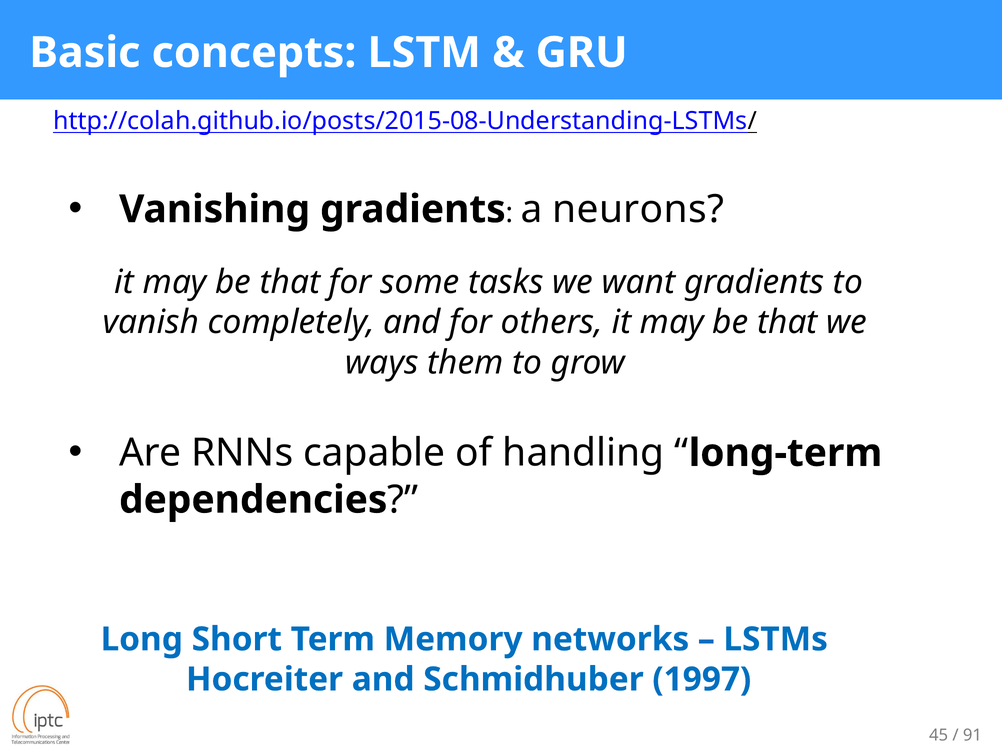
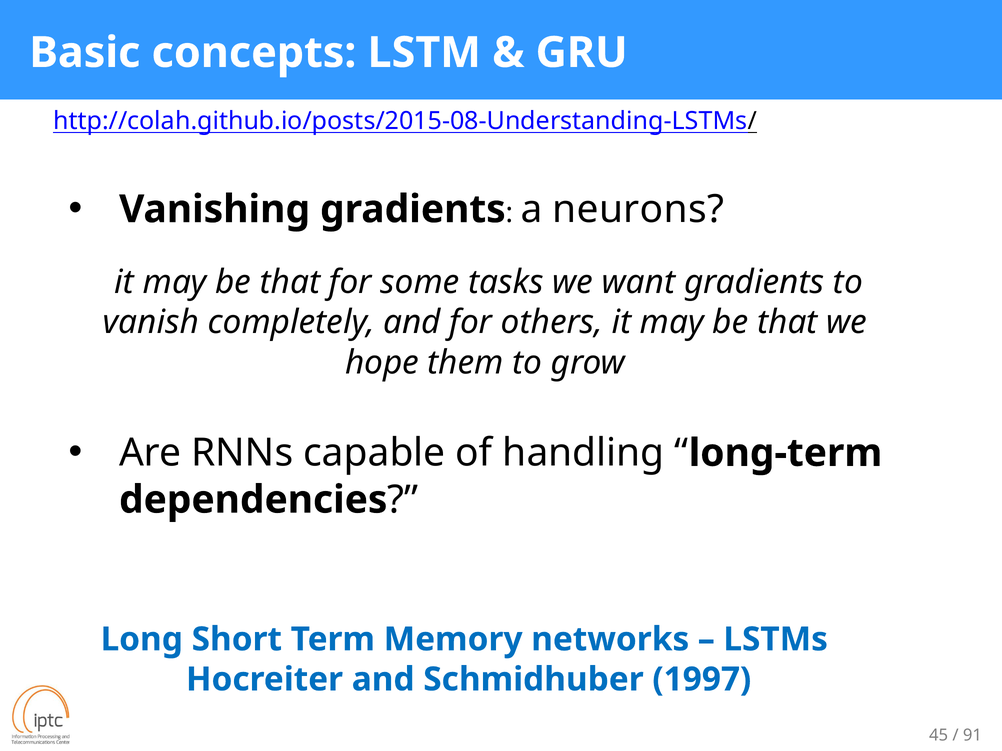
ways: ways -> hope (382, 363)
